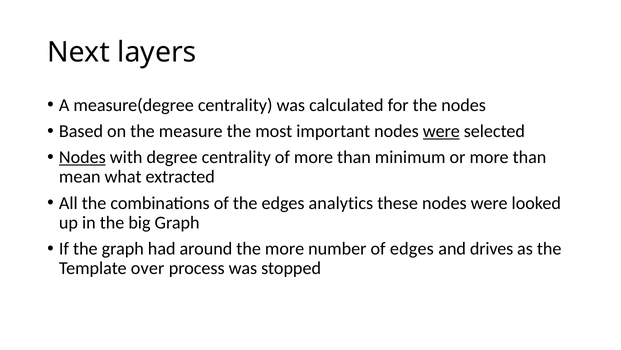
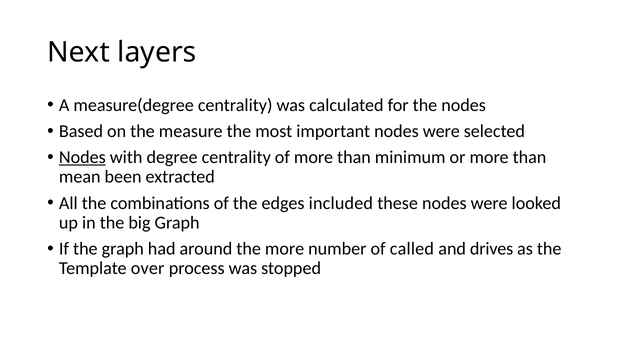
were underline: present -> none (441, 131)
what: what -> been (123, 177)
analytics: analytics -> included (341, 203)
of edges: edges -> called (412, 248)
